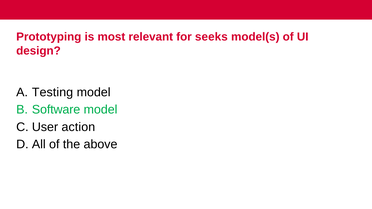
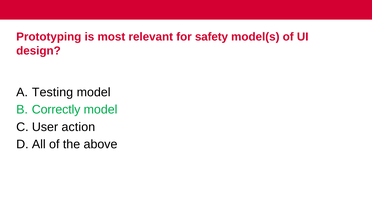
seeks: seeks -> safety (211, 37)
Software: Software -> Correctly (56, 110)
